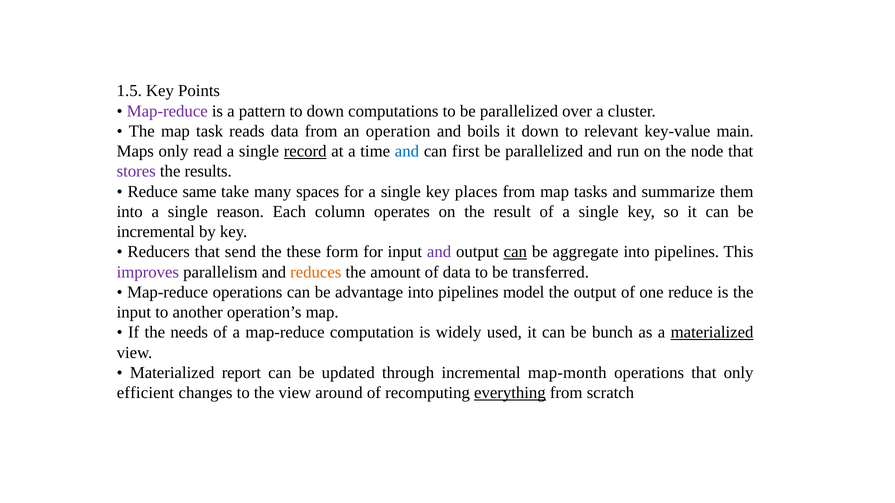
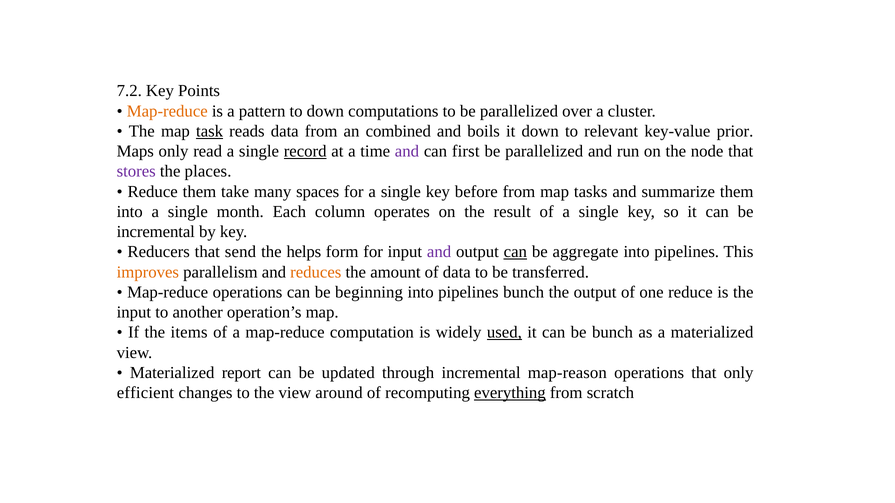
1.5: 1.5 -> 7.2 (129, 91)
Map-reduce colour: purple -> orange (167, 111)
task underline: none -> present (210, 131)
operation: operation -> combined (398, 131)
main: main -> prior (735, 131)
and colour: blue -> purple (407, 151)
results: results -> places (208, 172)
Reduce same: same -> them (199, 192)
places: places -> before (476, 192)
reason: reason -> month (240, 212)
these: these -> helps (304, 252)
improves colour: purple -> orange (148, 272)
advantage: advantage -> beginning (369, 292)
pipelines model: model -> bunch (524, 292)
needs: needs -> items (189, 333)
used underline: none -> present (504, 333)
materialized underline: present -> none (712, 333)
map-month: map-month -> map-reason (567, 373)
